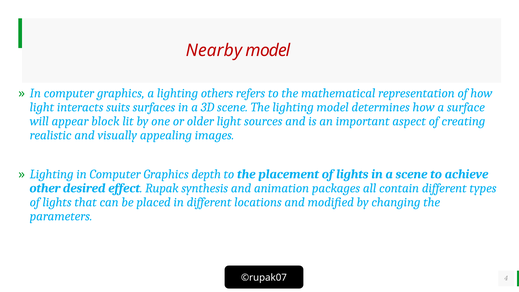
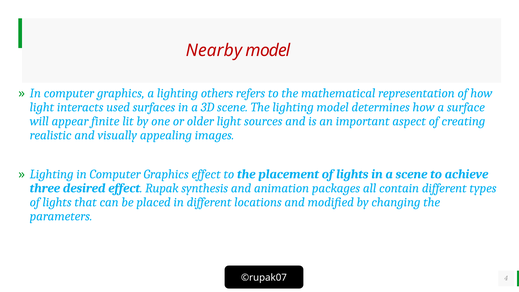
suits: suits -> used (118, 107)
block: block -> finite (105, 121)
Graphics depth: depth -> effect (206, 174)
other: other -> three (45, 188)
